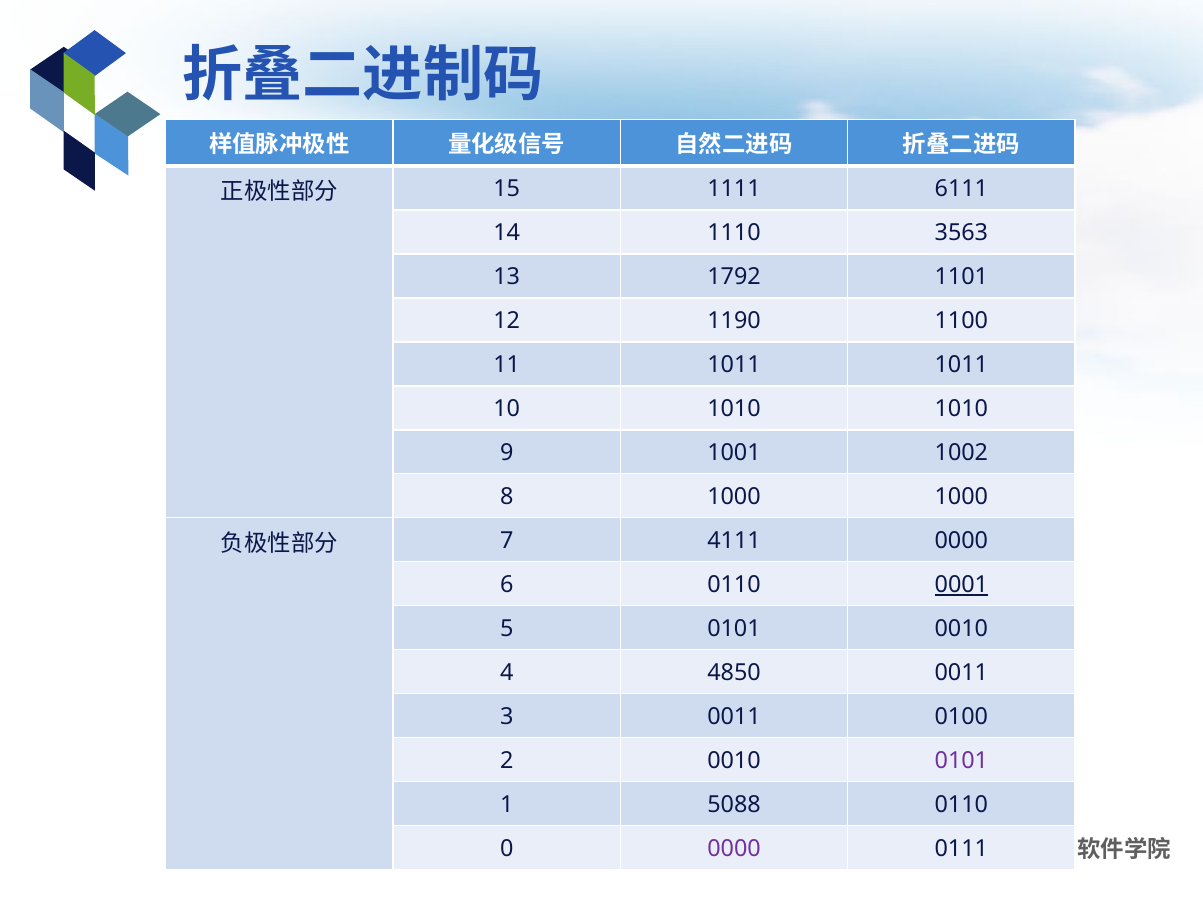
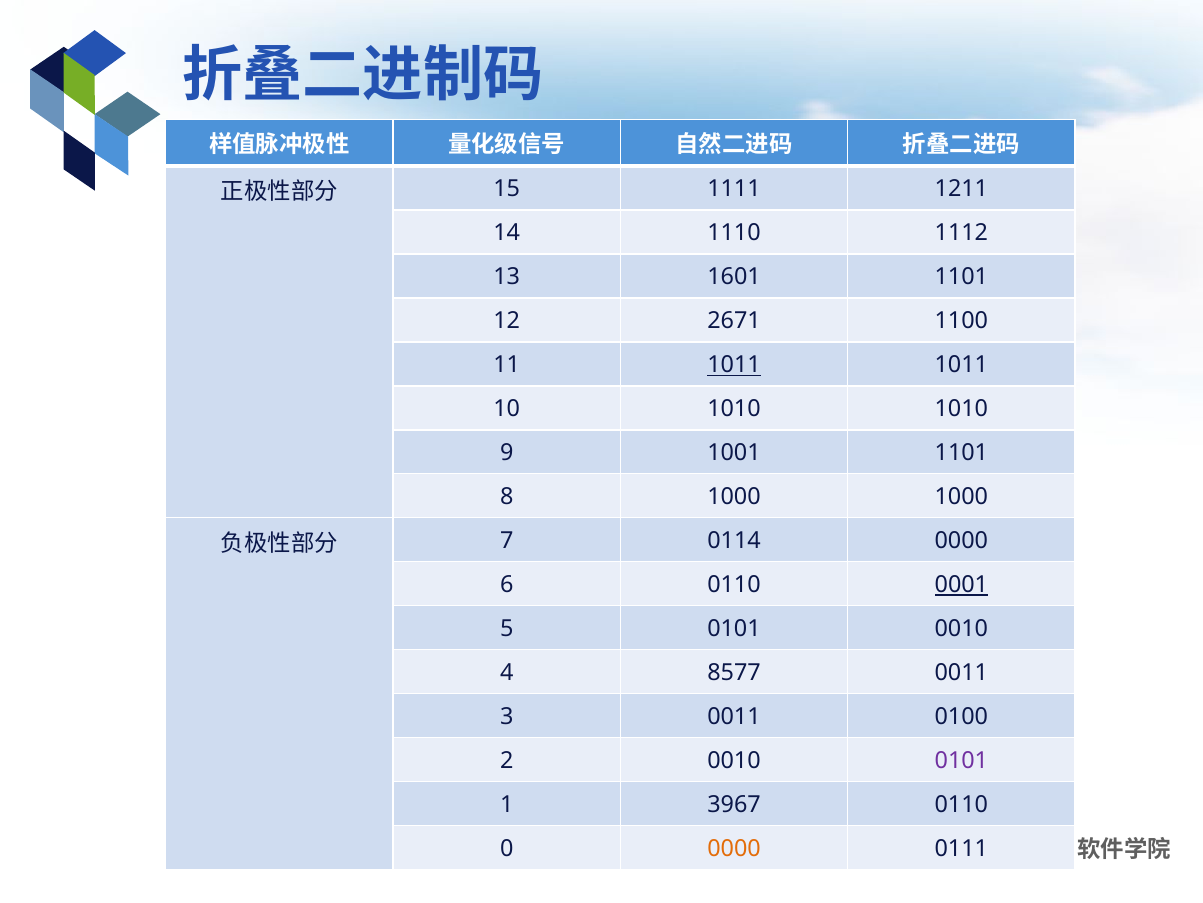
6111: 6111 -> 1211 (961, 189)
3563: 3563 -> 1112 (961, 233)
1792: 1792 -> 1601 (734, 277)
1190: 1190 -> 2671 (734, 321)
1011 underline: none -> present (734, 365)
1001 1002: 1002 -> 1101 (961, 453)
4111: 4111 -> 0114 (734, 541)
4850: 4850 -> 8577 (734, 673)
5088: 5088 -> 3967 (734, 804)
0000 colour: purple -> orange (734, 848)
